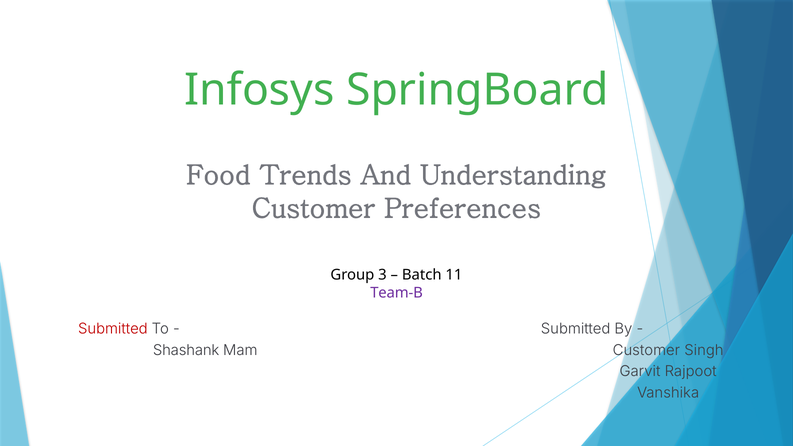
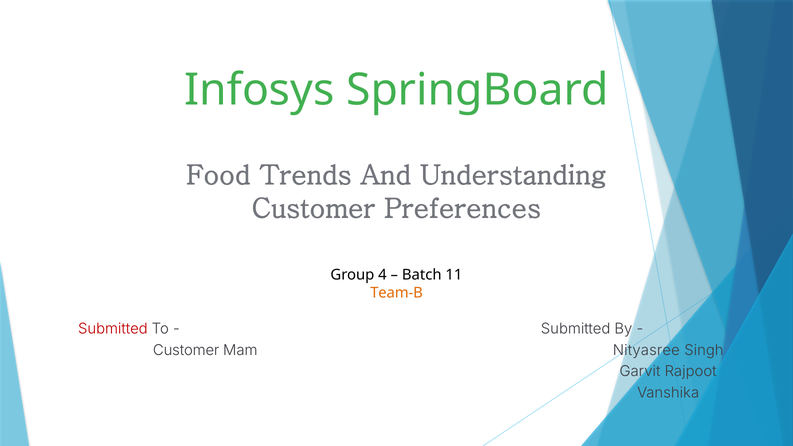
3: 3 -> 4 (382, 275)
Team-B colour: purple -> orange (397, 293)
Shashank: Shashank -> Customer (186, 350)
Customer: Customer -> Nityasree (646, 350)
